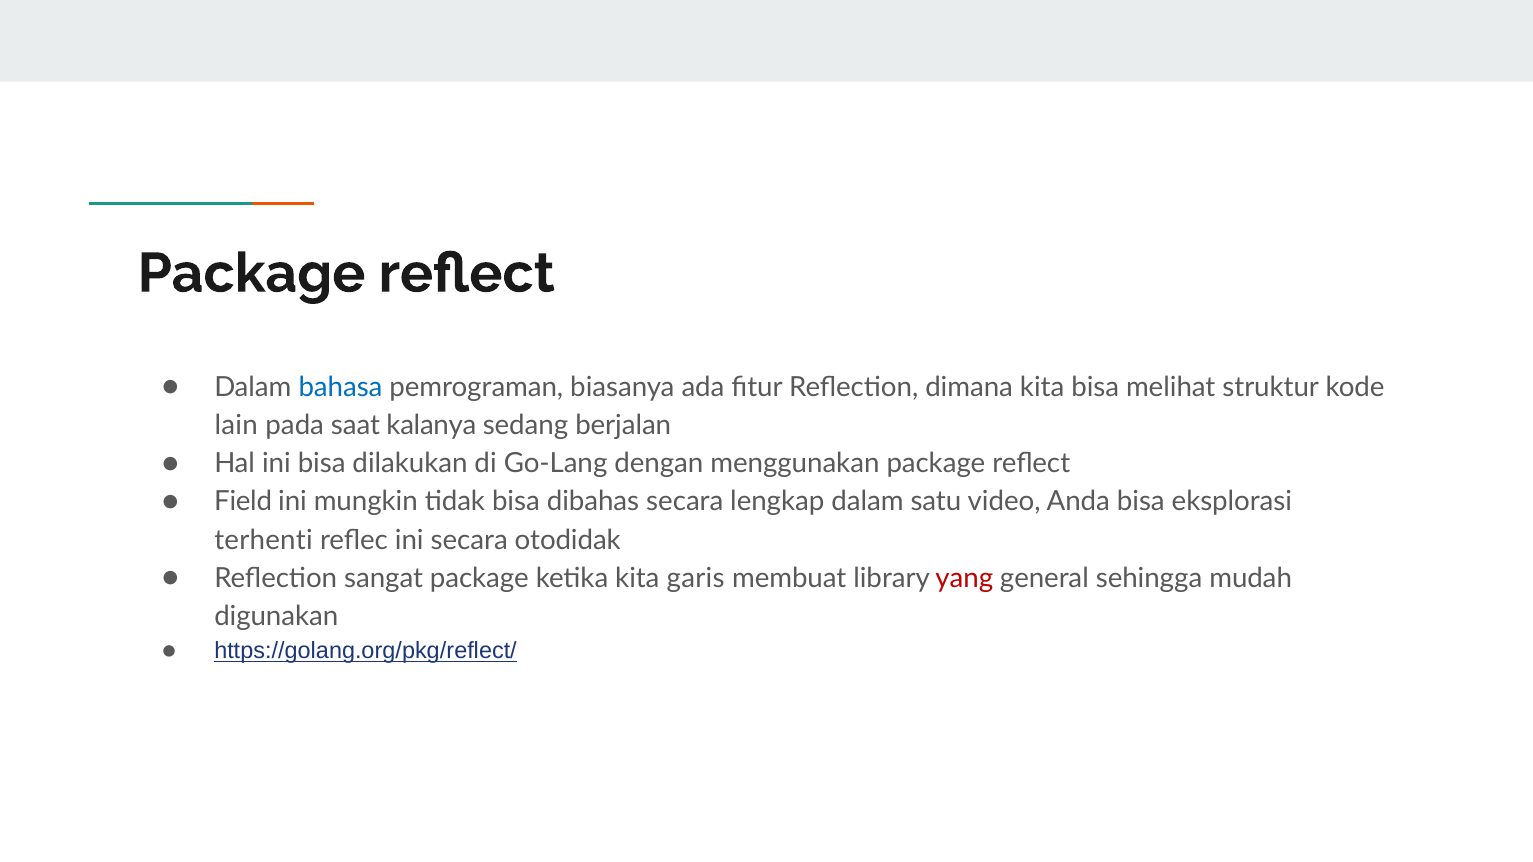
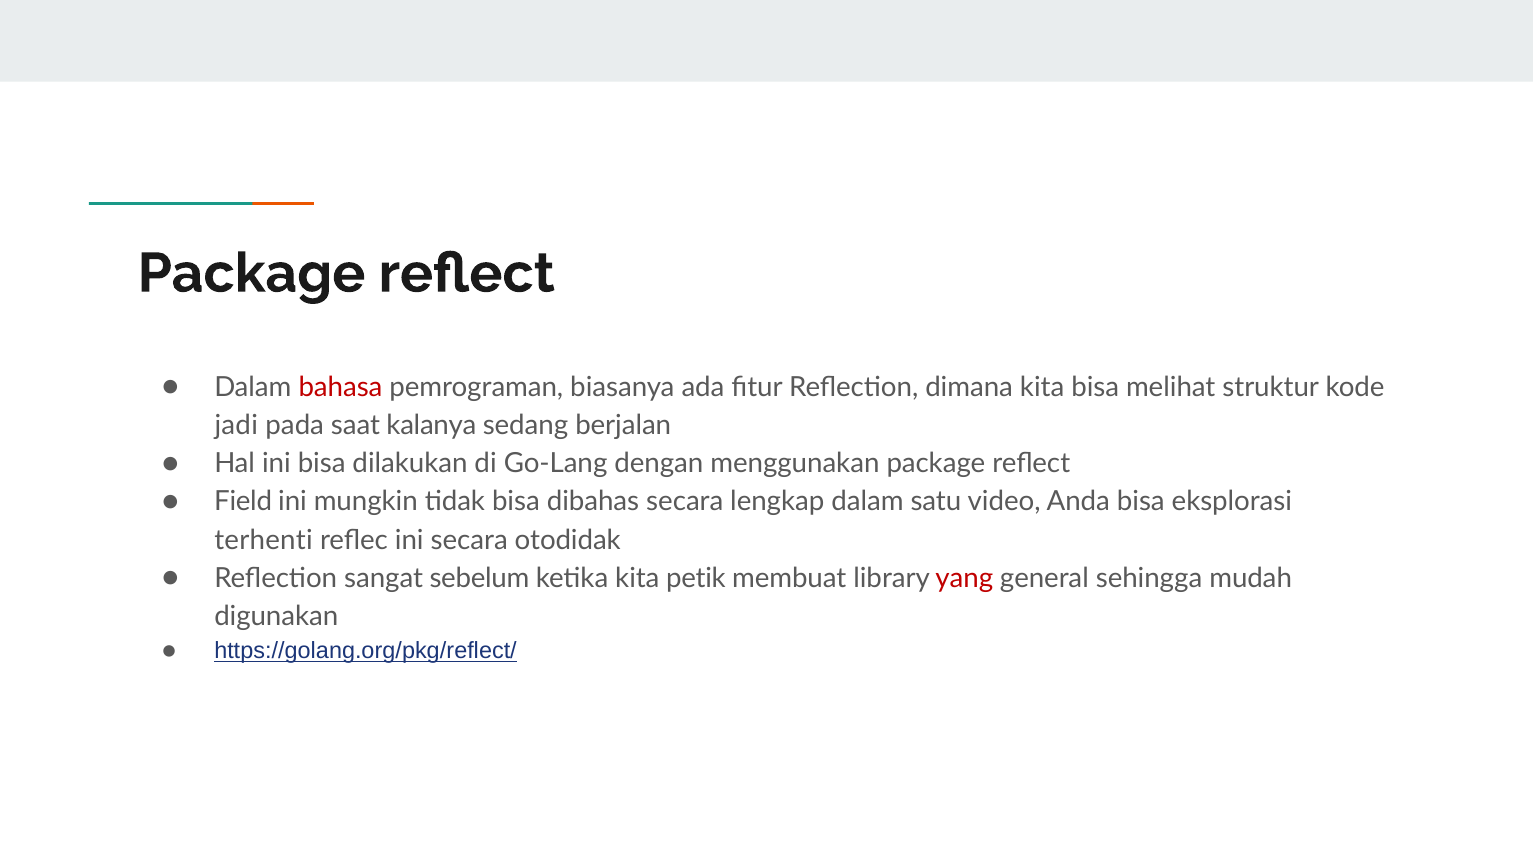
bahasa colour: blue -> red (340, 387)
lain: lain -> jadi (236, 426)
sangat package: package -> sebelum (479, 578)
garis: garis -> petik (696, 578)
